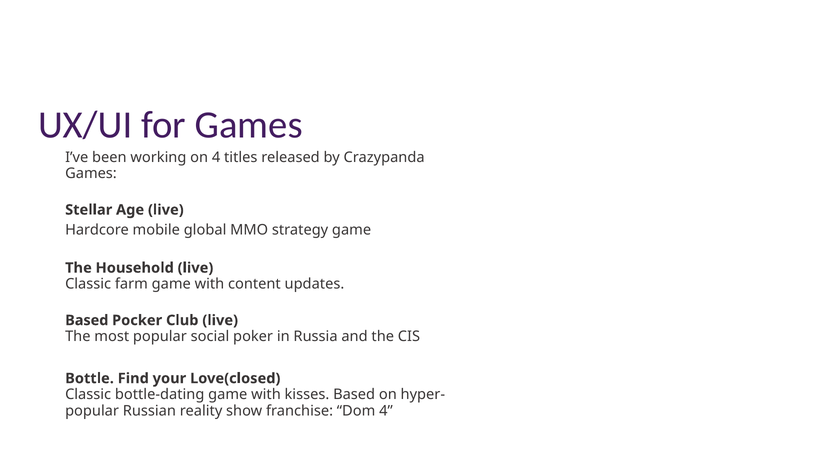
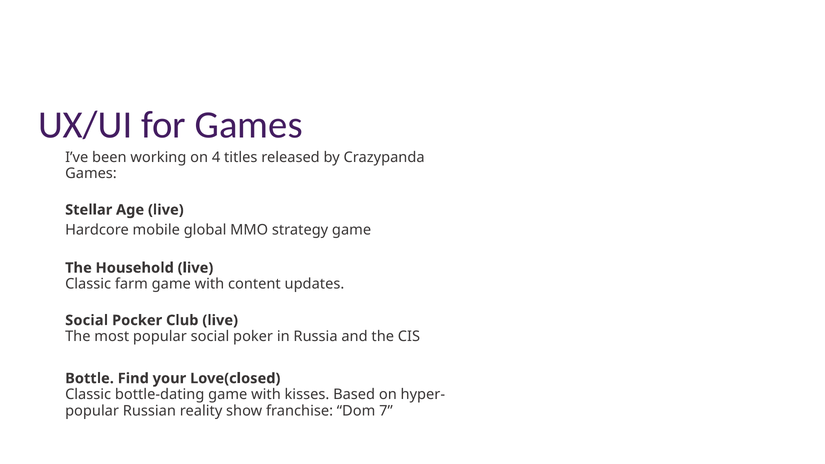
Based: Based -> Social (87, 320)
Dom 4: 4 -> 7 (386, 411)
